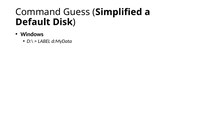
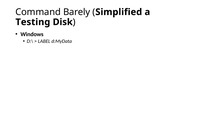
Guess: Guess -> Barely (77, 12)
Default: Default -> Testing (33, 22)
